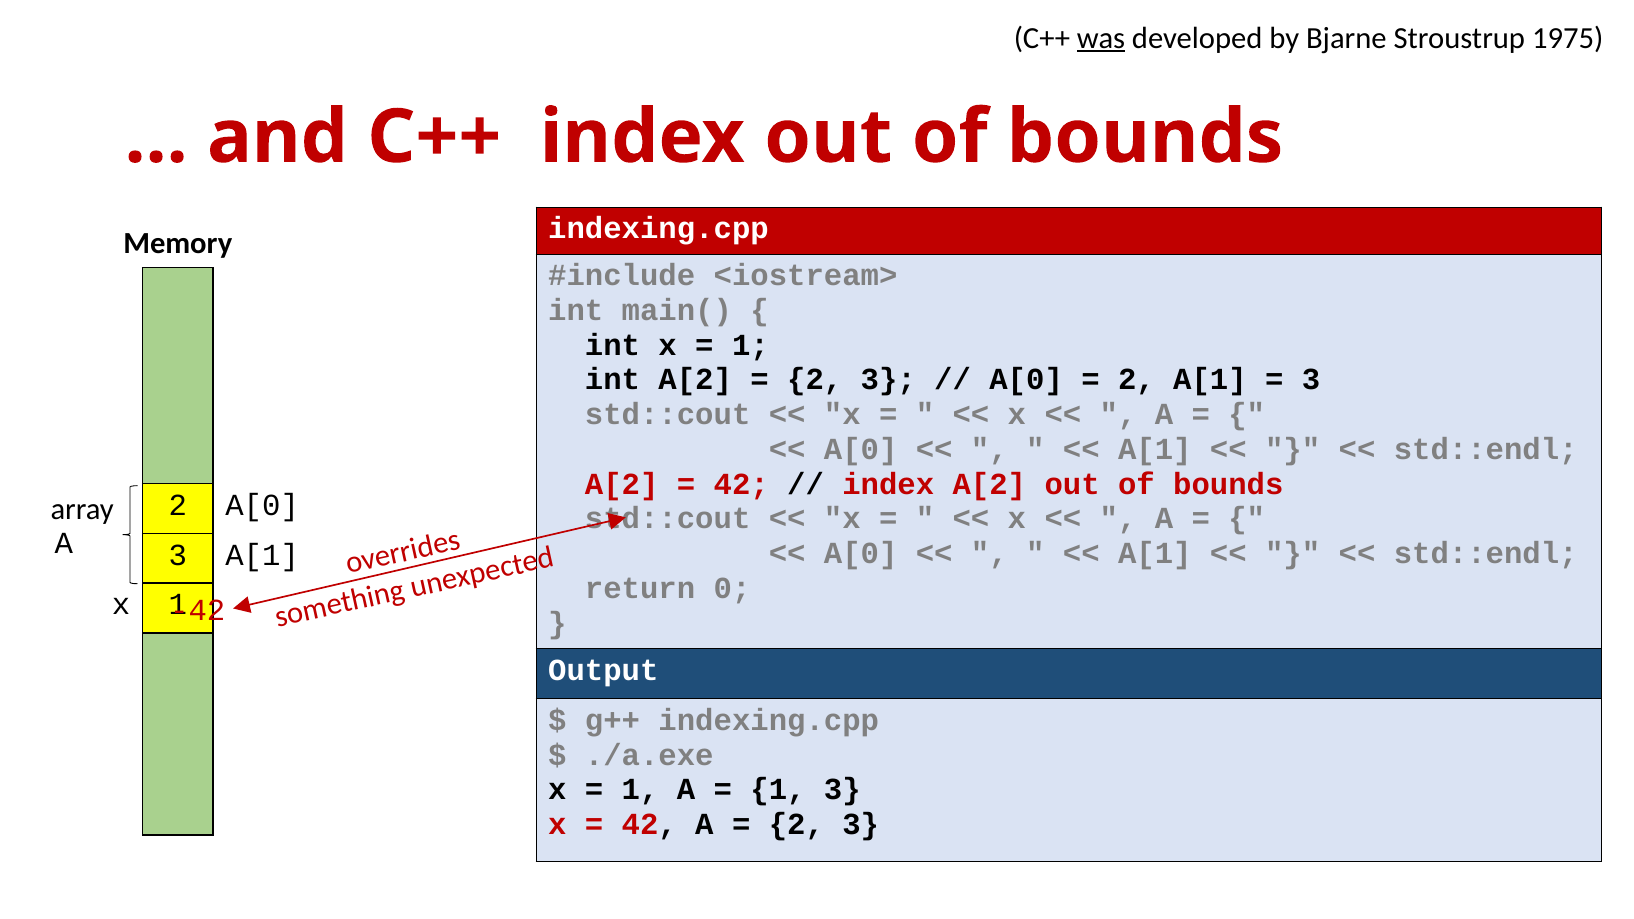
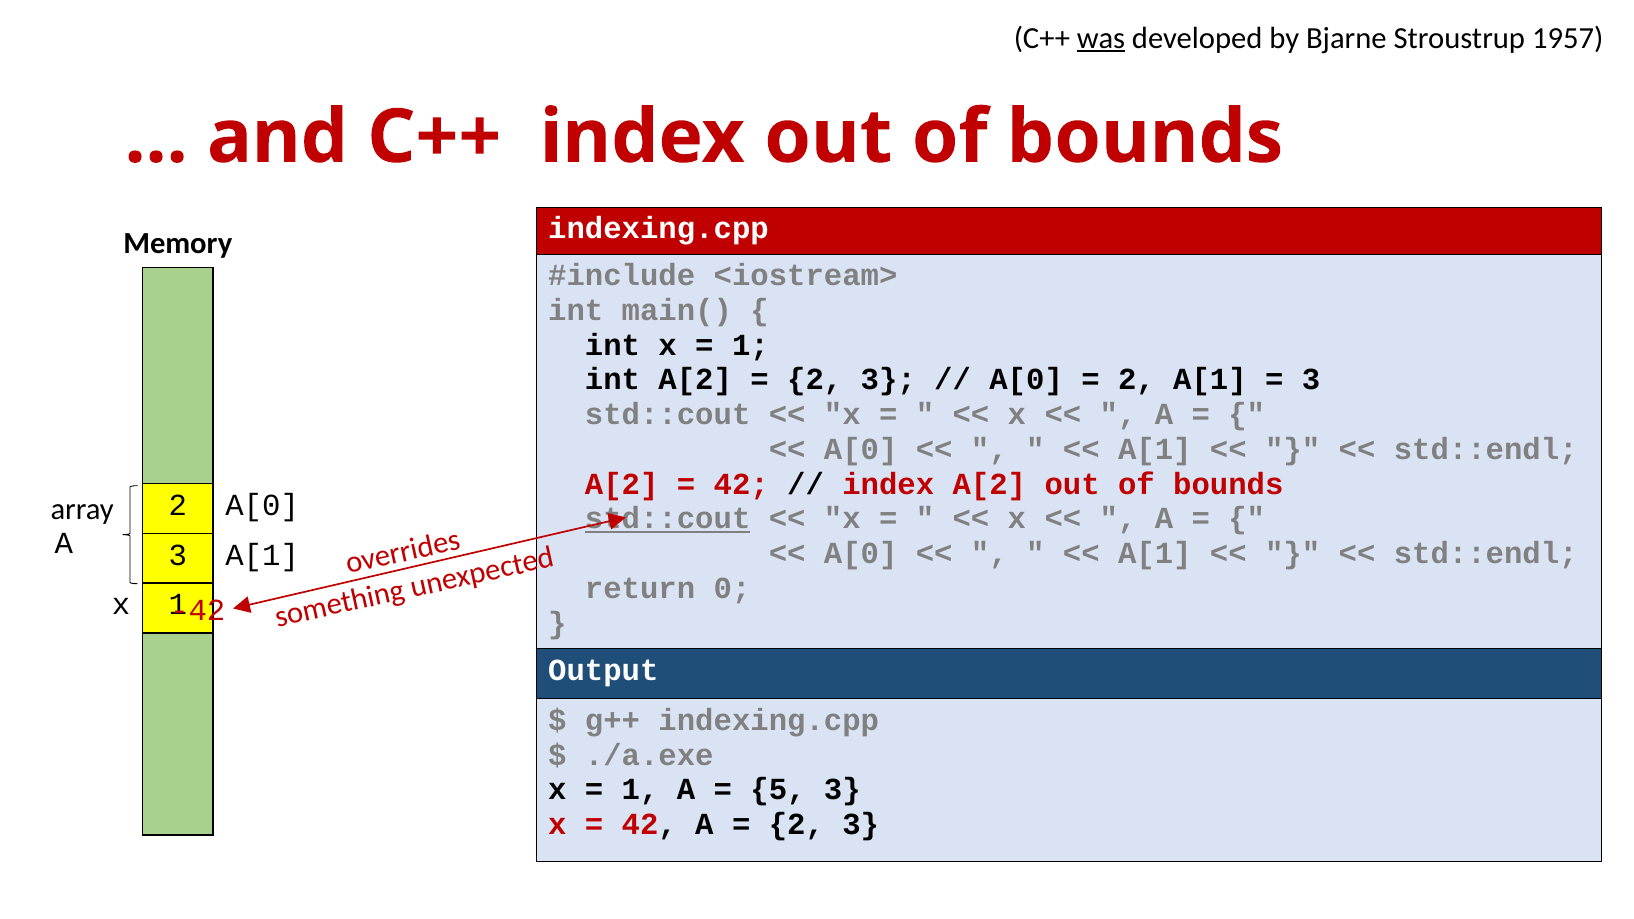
1975: 1975 -> 1957 (1568, 38)
std::cout underline: none -> present (668, 519)
1: 1 -> 5 (778, 790)
